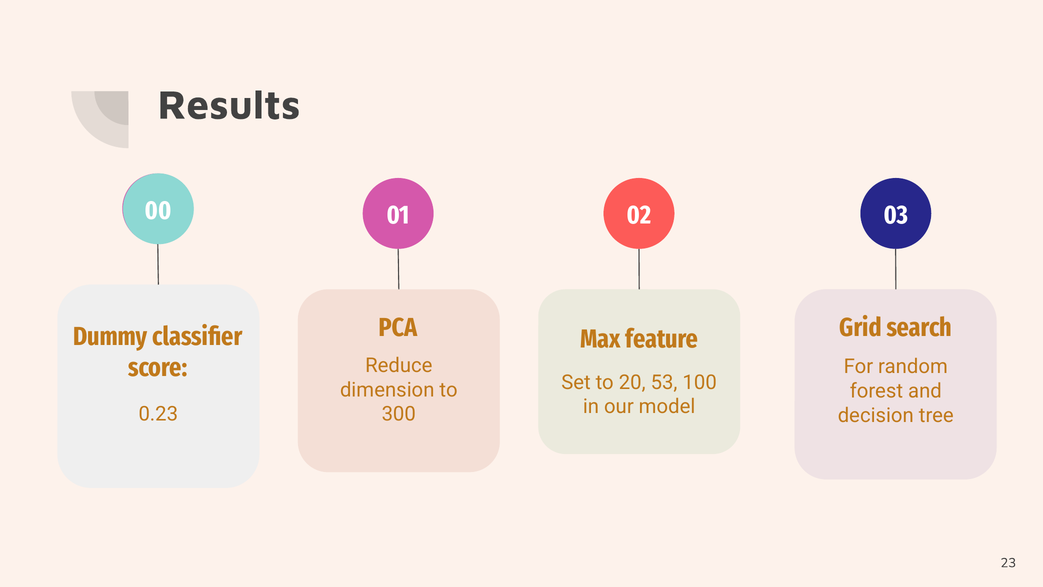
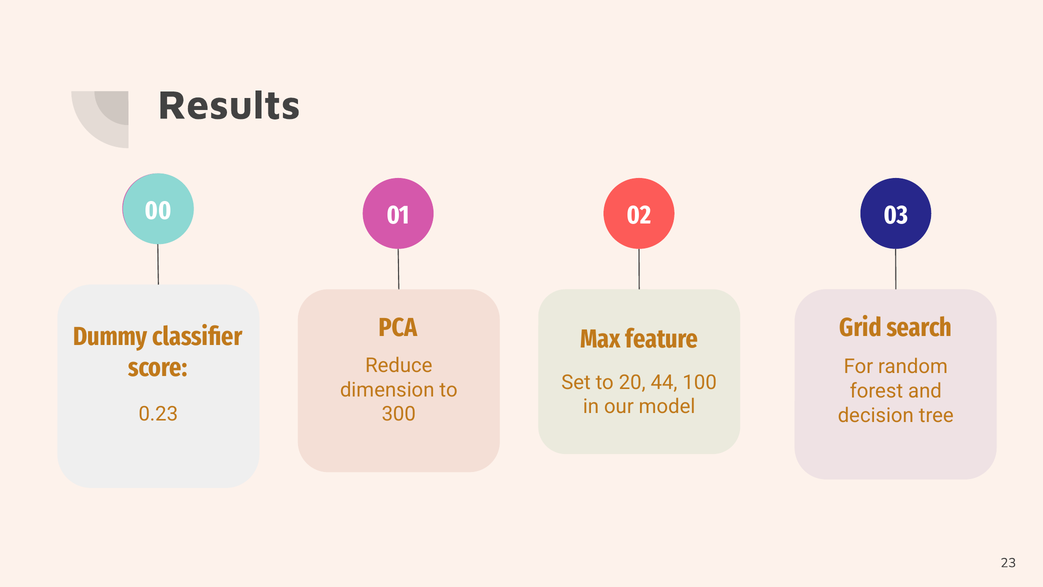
53: 53 -> 44 (664, 382)
